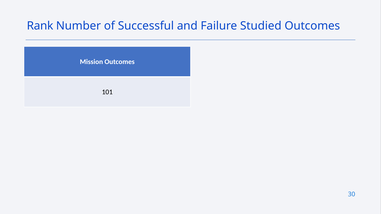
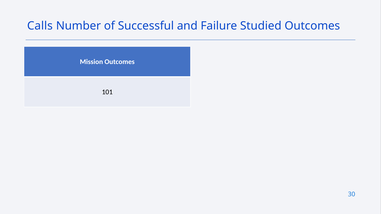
Rank: Rank -> Calls (40, 26)
